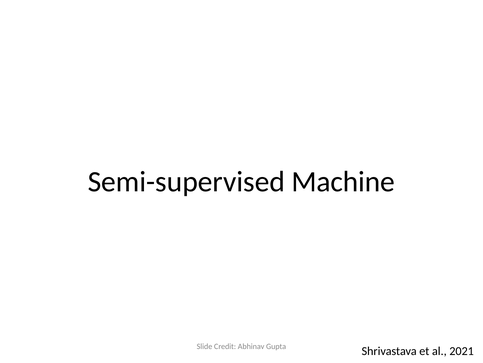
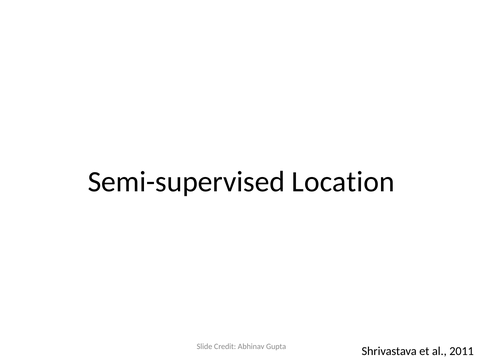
Machine: Machine -> Location (343, 181)
2021: 2021 -> 2011 (462, 350)
